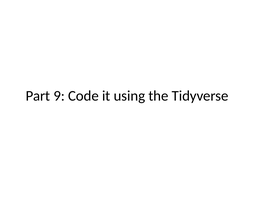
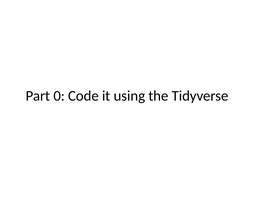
9: 9 -> 0 (59, 96)
